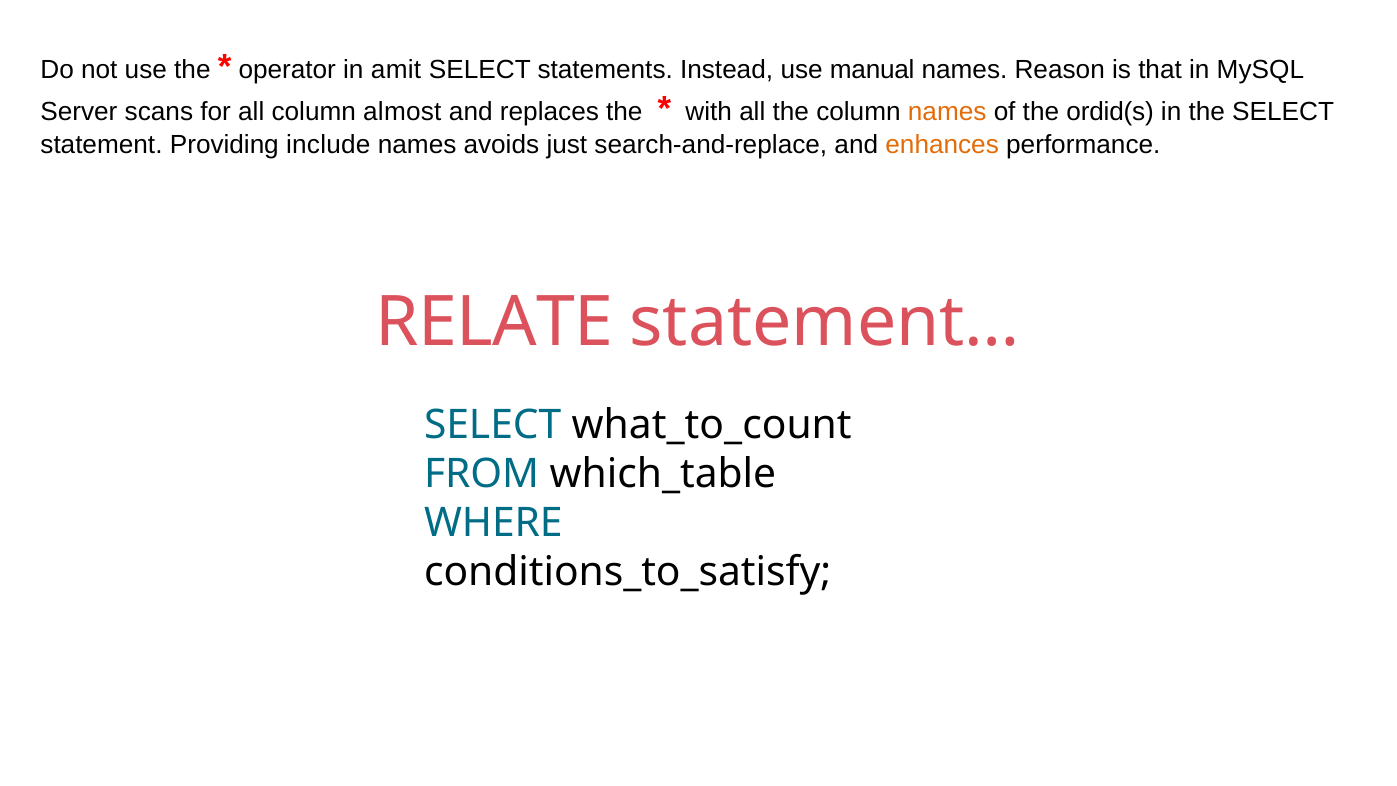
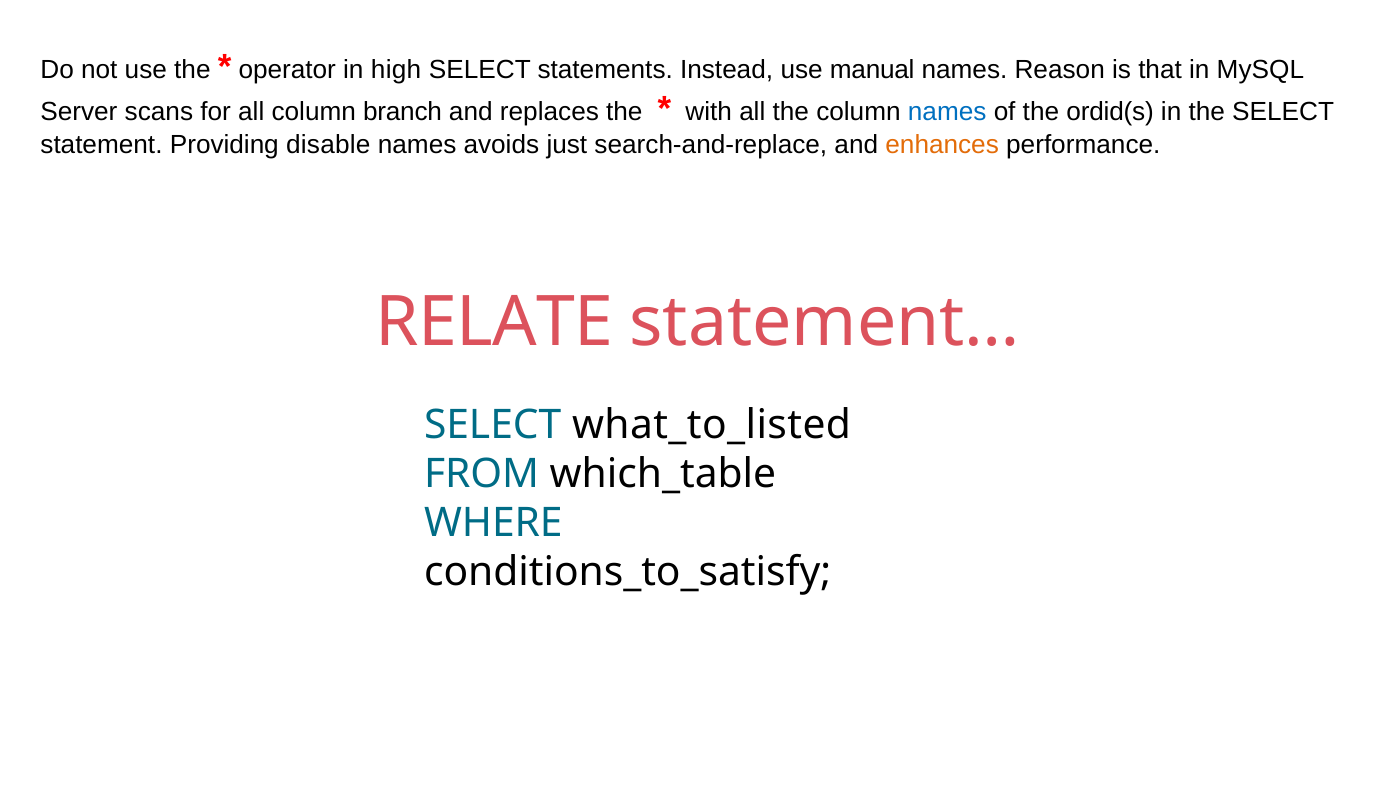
amit: amit -> high (396, 70)
almost: almost -> branch (403, 111)
names colour: orange -> blue (947, 111)
include: include -> disable (328, 145)
what_to_count: what_to_count -> what_to_listed (711, 425)
